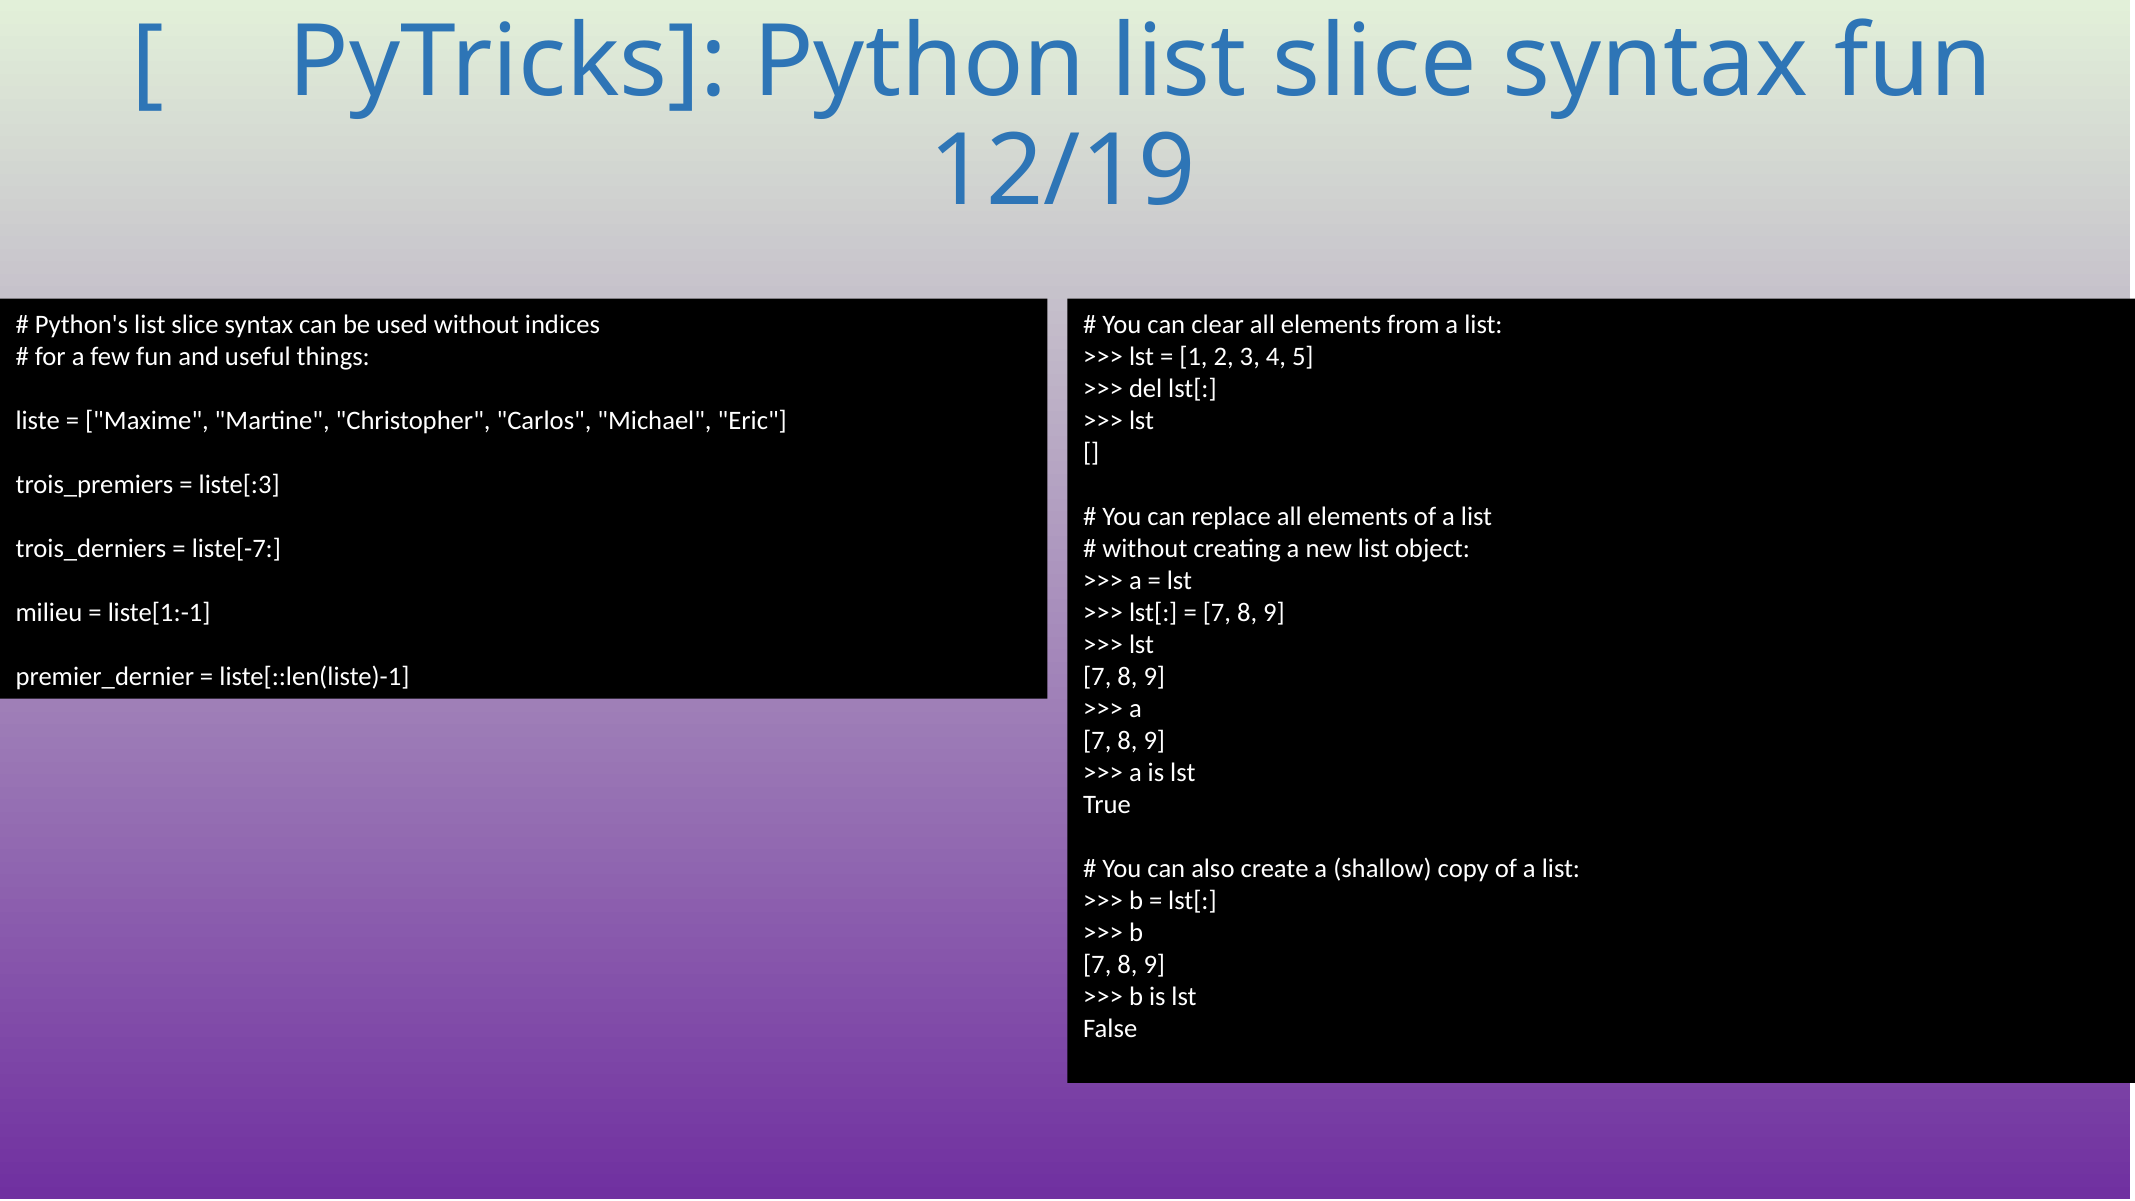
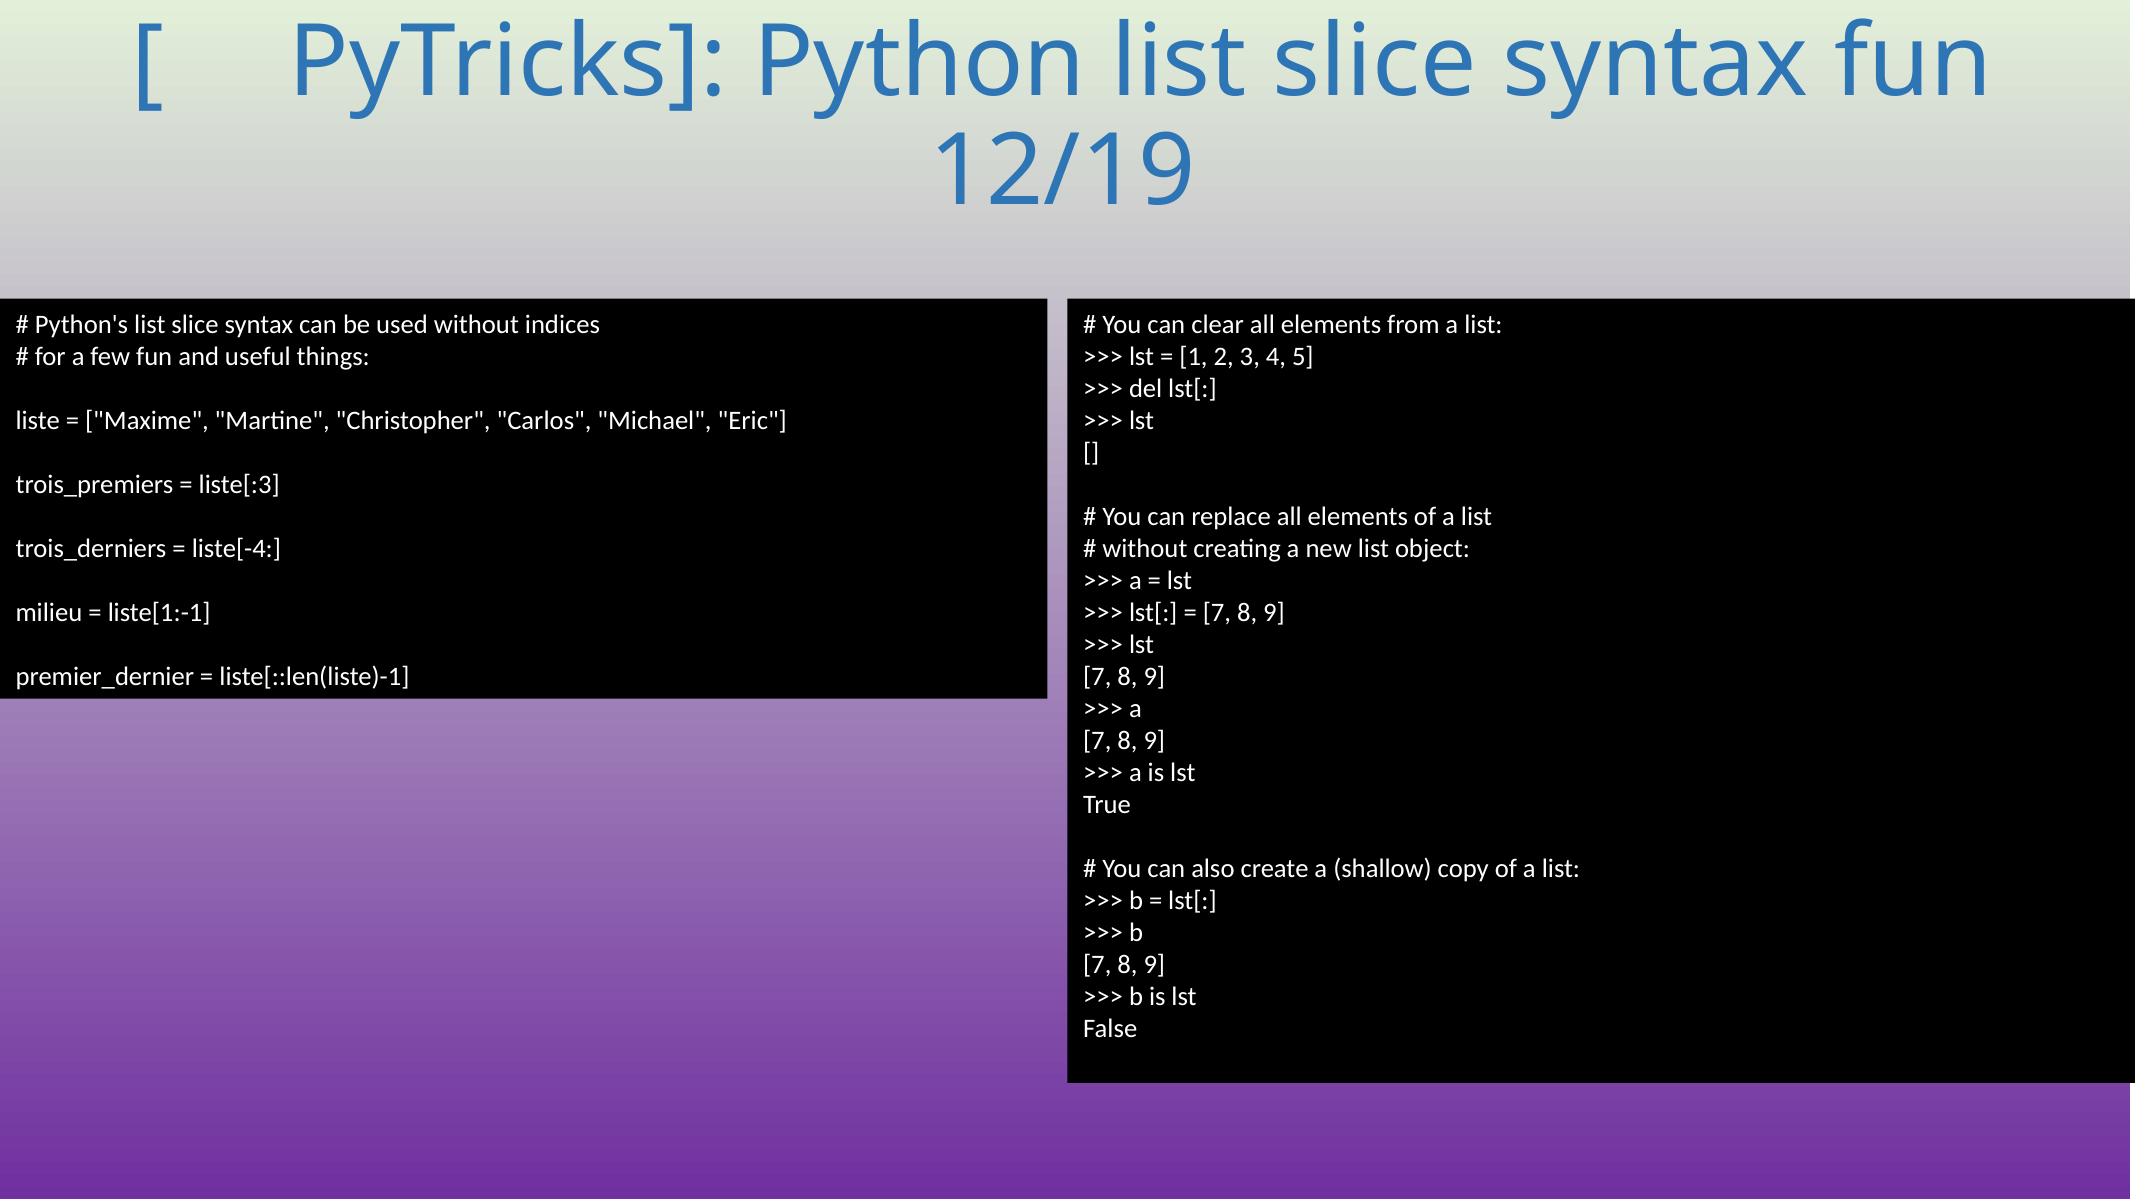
liste[-7: liste[-7 -> liste[-4 (236, 548)
